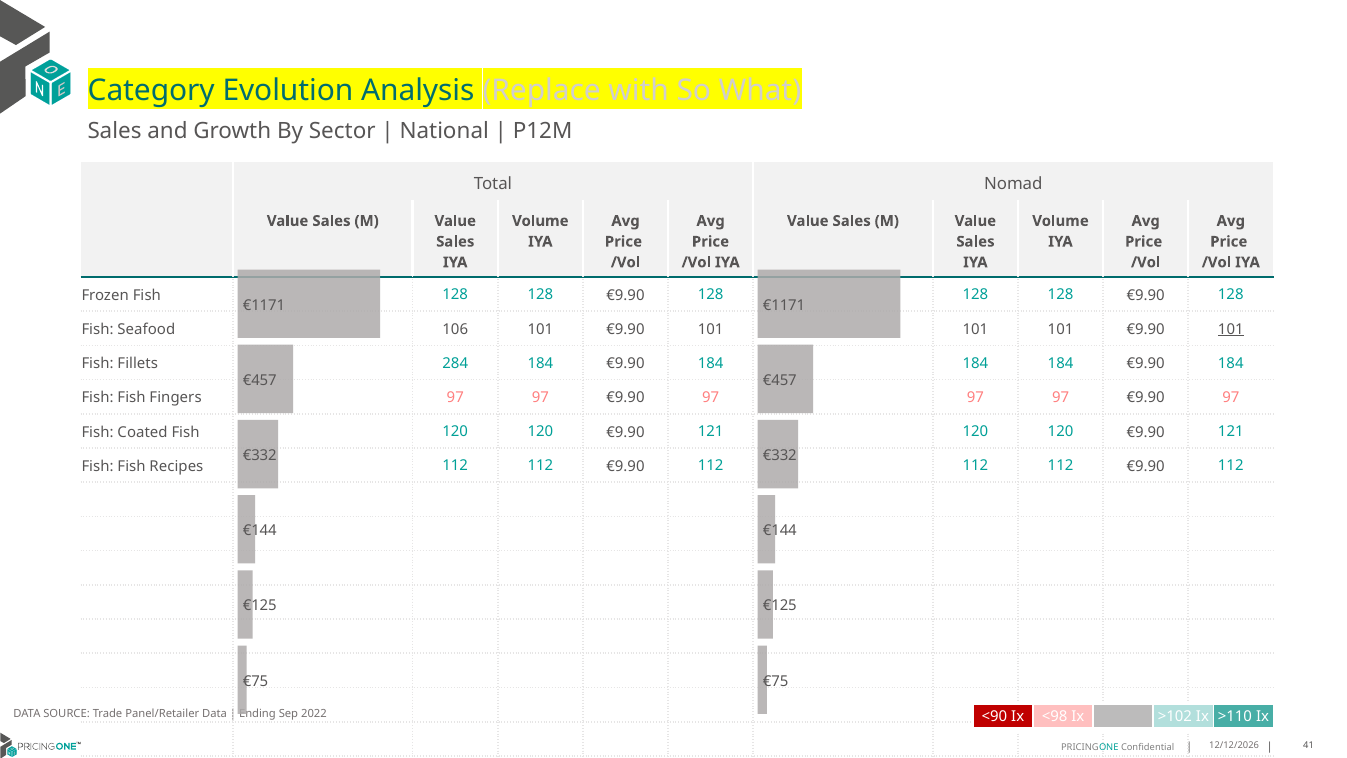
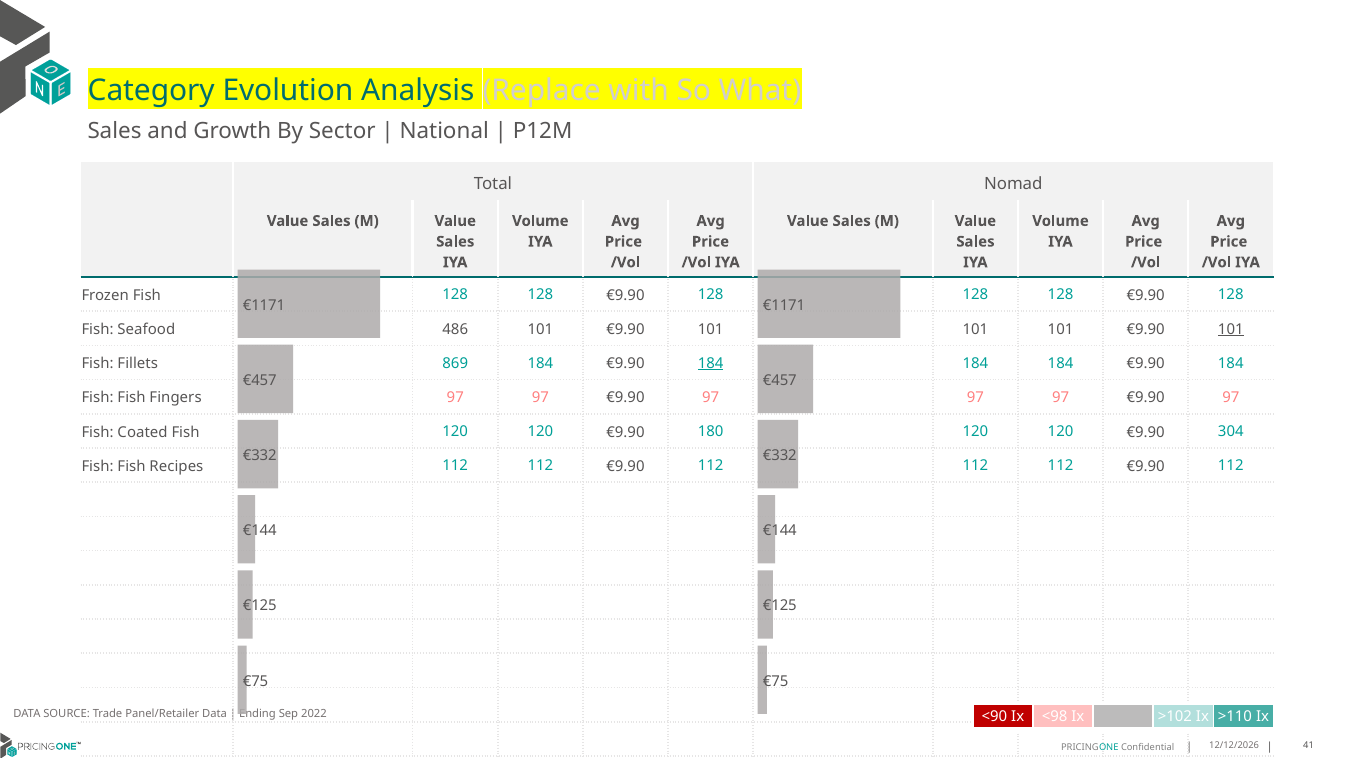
106: 106 -> 486 (455, 329)
284: 284 -> 869 (455, 363)
184 underline: none -> present (711, 363)
121: 121 -> 180 (711, 432)
121: 121 -> 304 (1231, 432)
